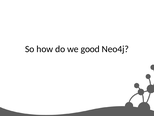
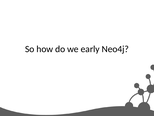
good: good -> early (90, 49)
